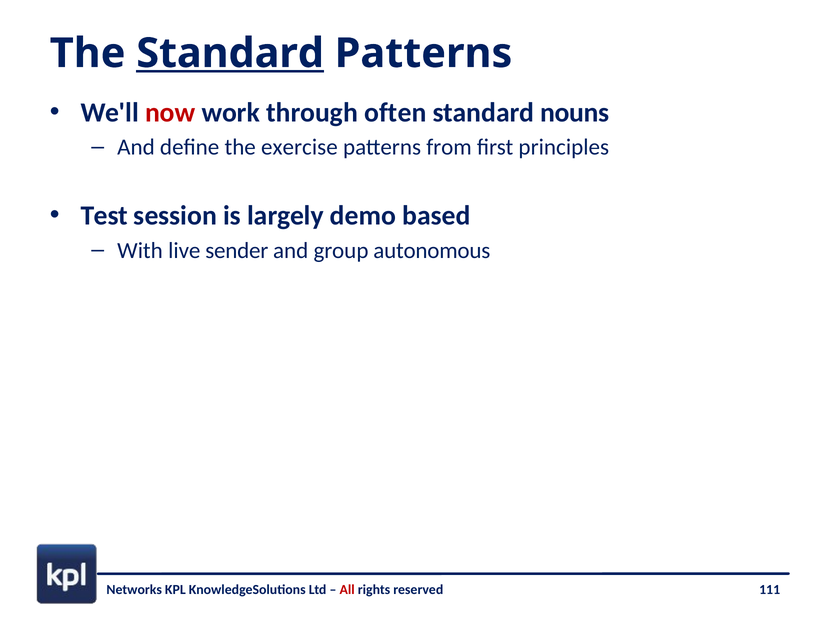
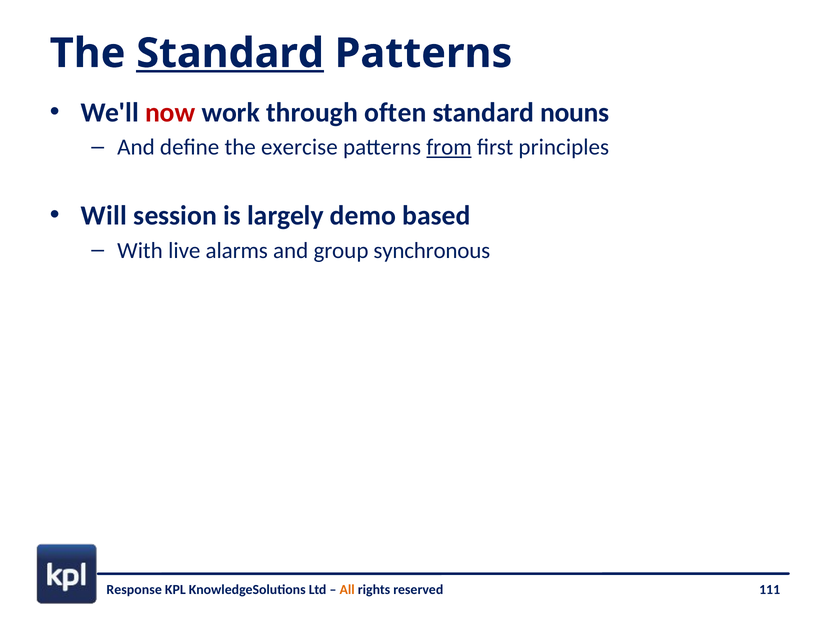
from underline: none -> present (449, 147)
Test: Test -> Will (104, 216)
sender: sender -> alarms (237, 251)
autonomous: autonomous -> synchronous (432, 251)
Networks: Networks -> Response (134, 590)
All colour: red -> orange (347, 590)
